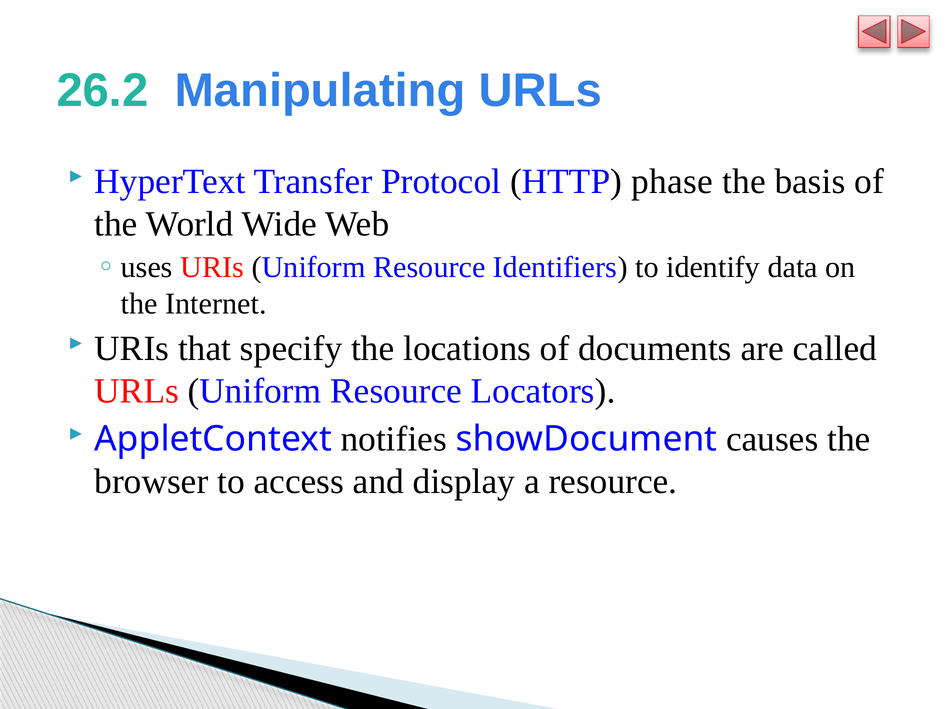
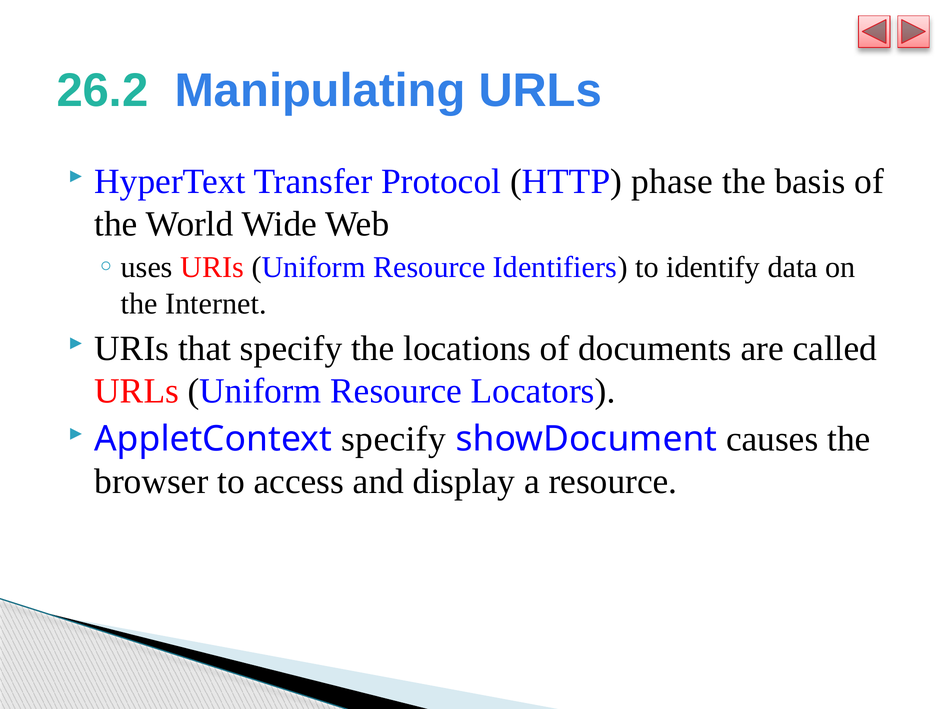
AppletContext notifies: notifies -> specify (394, 439)
